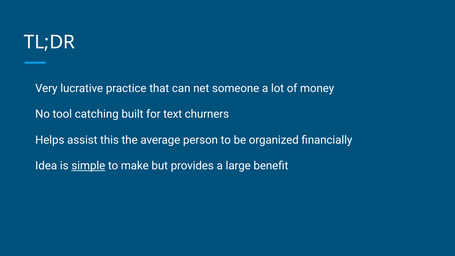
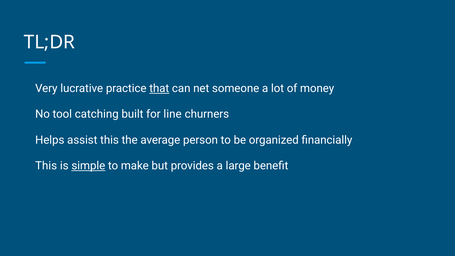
that underline: none -> present (159, 88)
text: text -> line (173, 114)
Idea: Idea -> This (46, 166)
